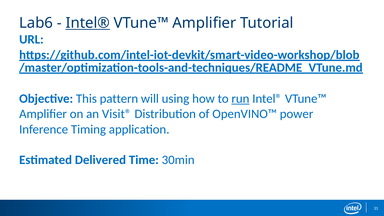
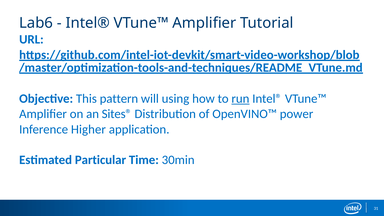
Intel® underline: present -> none (88, 23)
Visit®: Visit® -> Sites® (117, 114)
Timing: Timing -> Higher (88, 129)
Delivered: Delivered -> Particular (100, 160)
